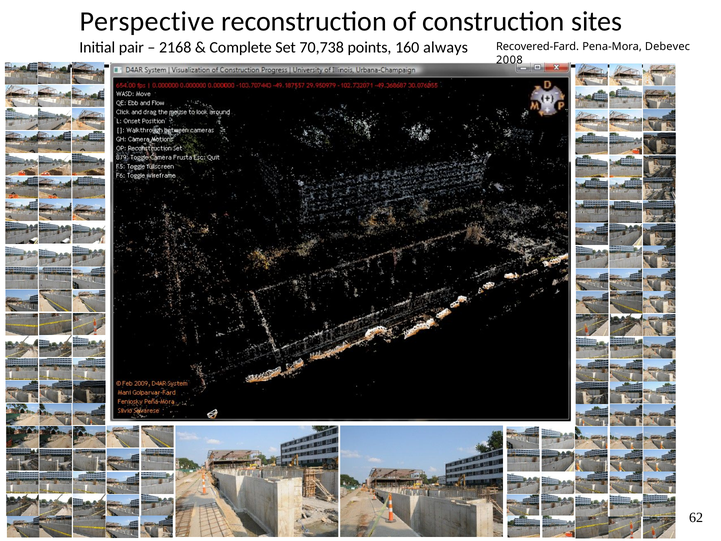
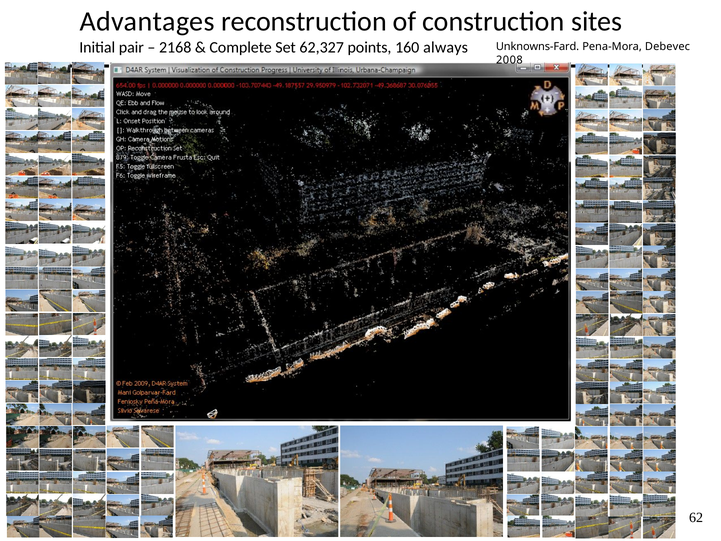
Perspective: Perspective -> Advantages (147, 21)
70,738: 70,738 -> 62,327 (322, 48)
Recovered-Fard: Recovered-Fard -> Unknowns-Fard (538, 47)
